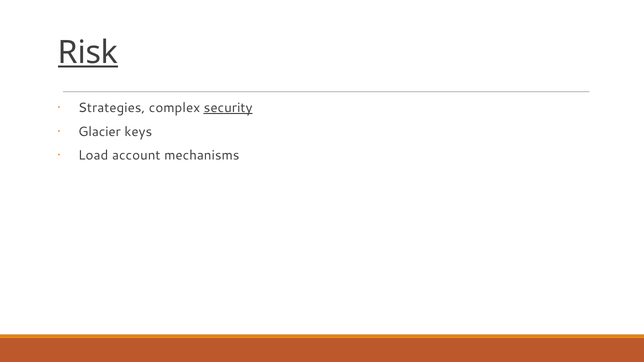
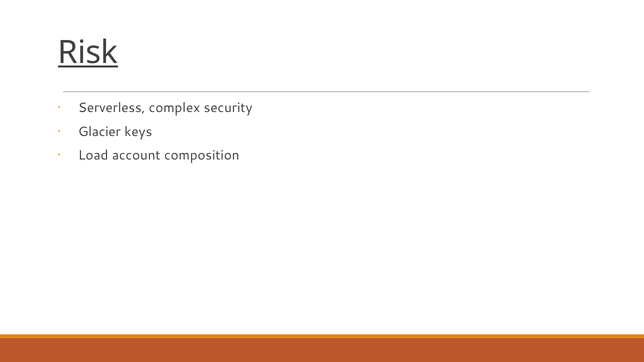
Strategies: Strategies -> Serverless (112, 108)
security underline: present -> none (228, 108)
mechanisms: mechanisms -> composition (202, 156)
